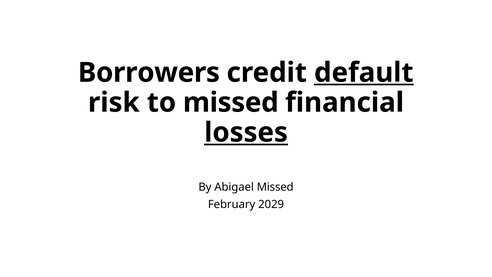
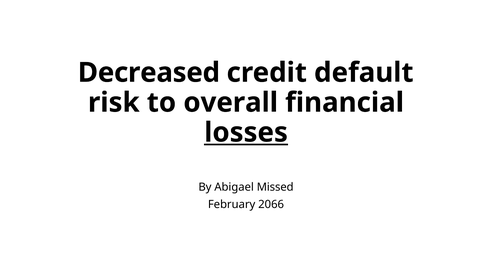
Borrowers: Borrowers -> Decreased (149, 73)
default underline: present -> none (364, 73)
to missed: missed -> overall (231, 102)
2029: 2029 -> 2066 (271, 204)
